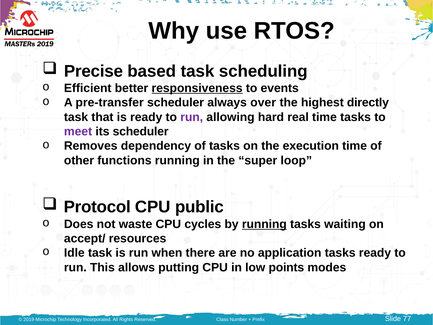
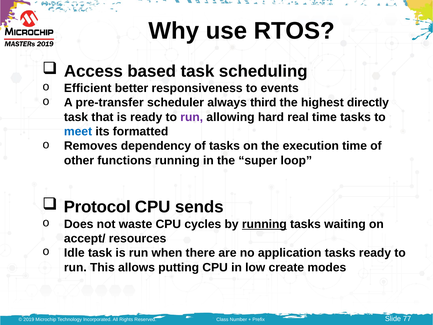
Precise: Precise -> Access (93, 71)
responsiveness underline: present -> none (197, 88)
over: over -> third (263, 103)
meet colour: purple -> blue (78, 131)
its scheduler: scheduler -> formatted (141, 131)
public: public -> sends (199, 207)
points: points -> create (286, 267)
